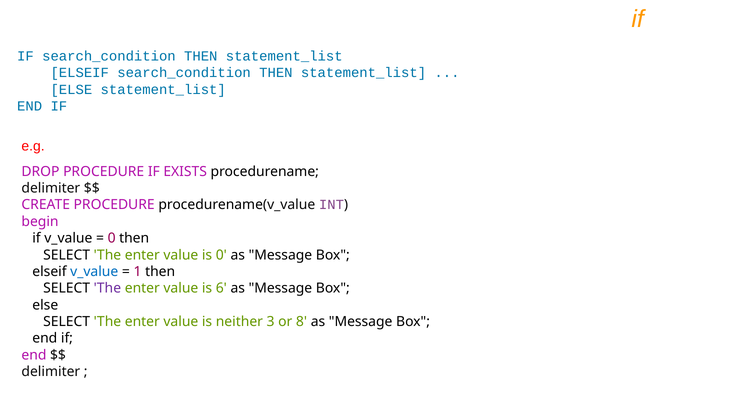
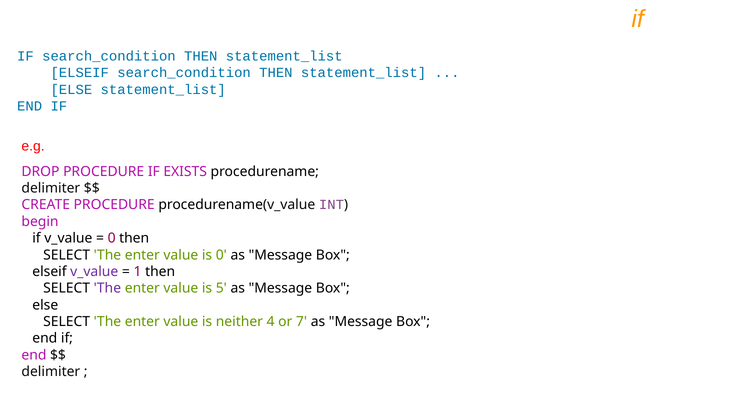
v_value colour: blue -> purple (94, 272)
6: 6 -> 5 (221, 289)
3: 3 -> 4 (271, 322)
8: 8 -> 7 (301, 322)
